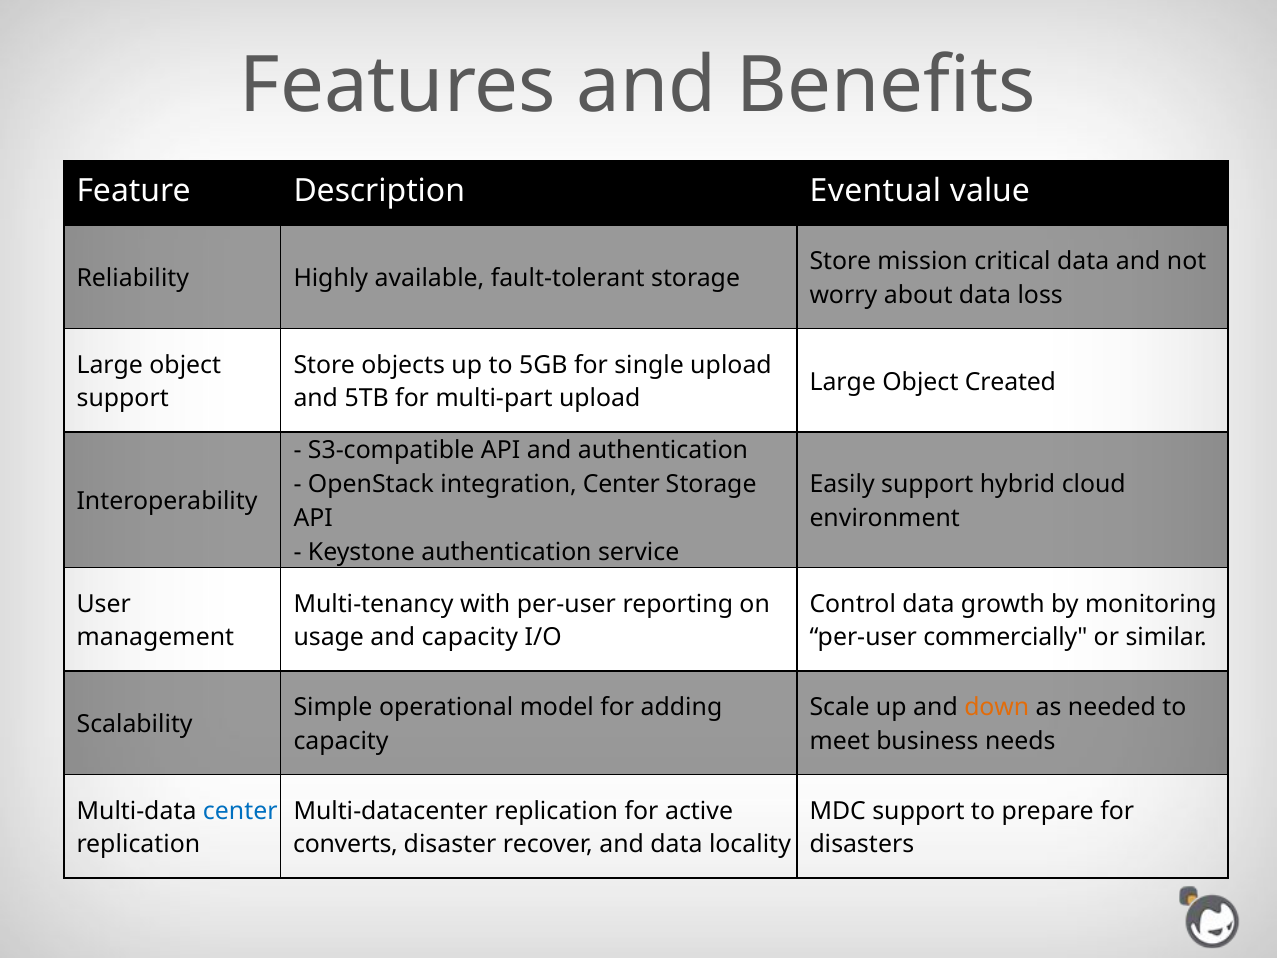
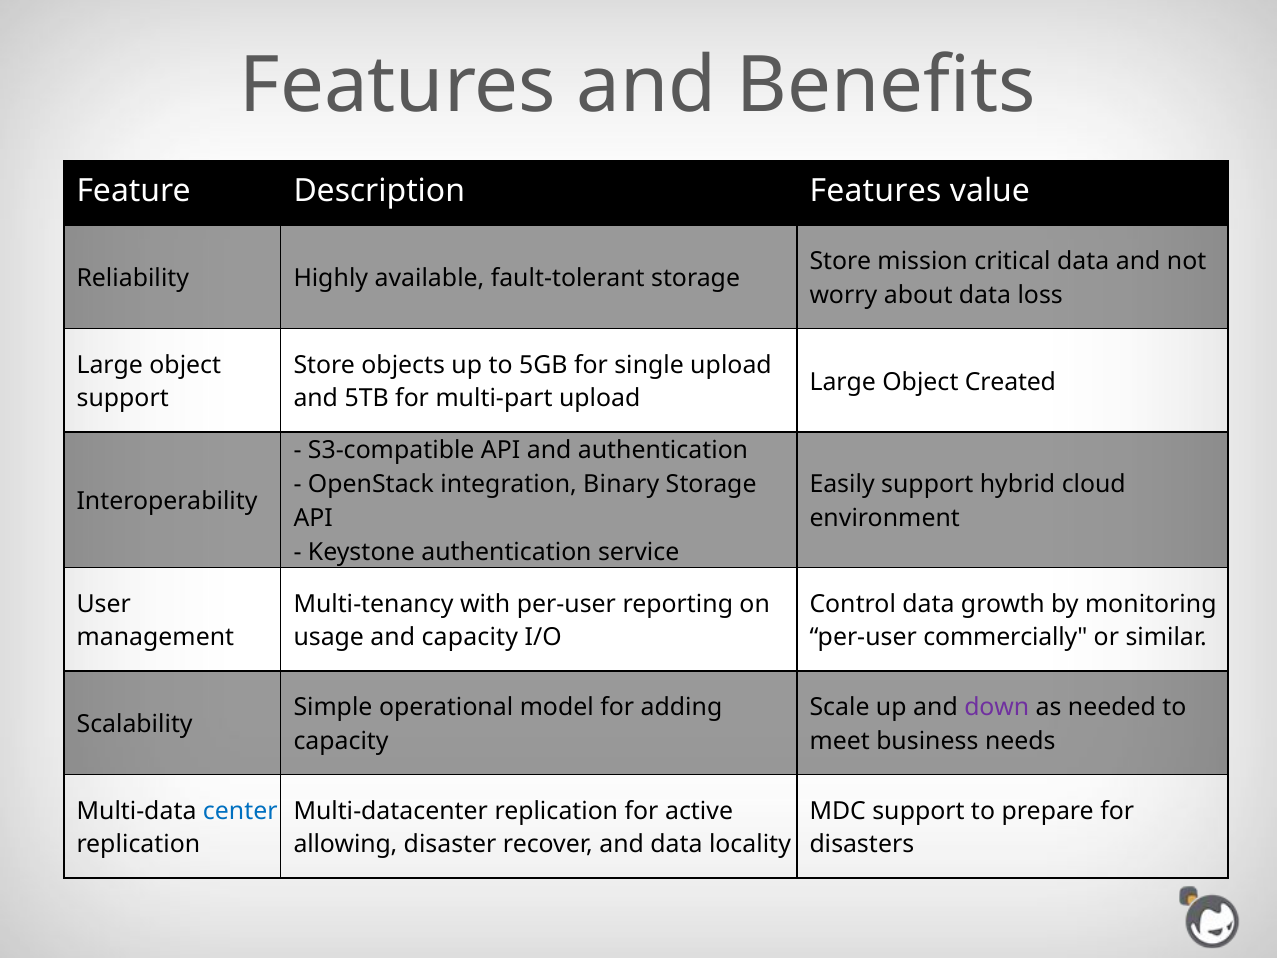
Description Eventual: Eventual -> Features (875, 191)
integration Center: Center -> Binary (621, 484)
down colour: orange -> purple (997, 707)
converts: converts -> allowing (345, 845)
